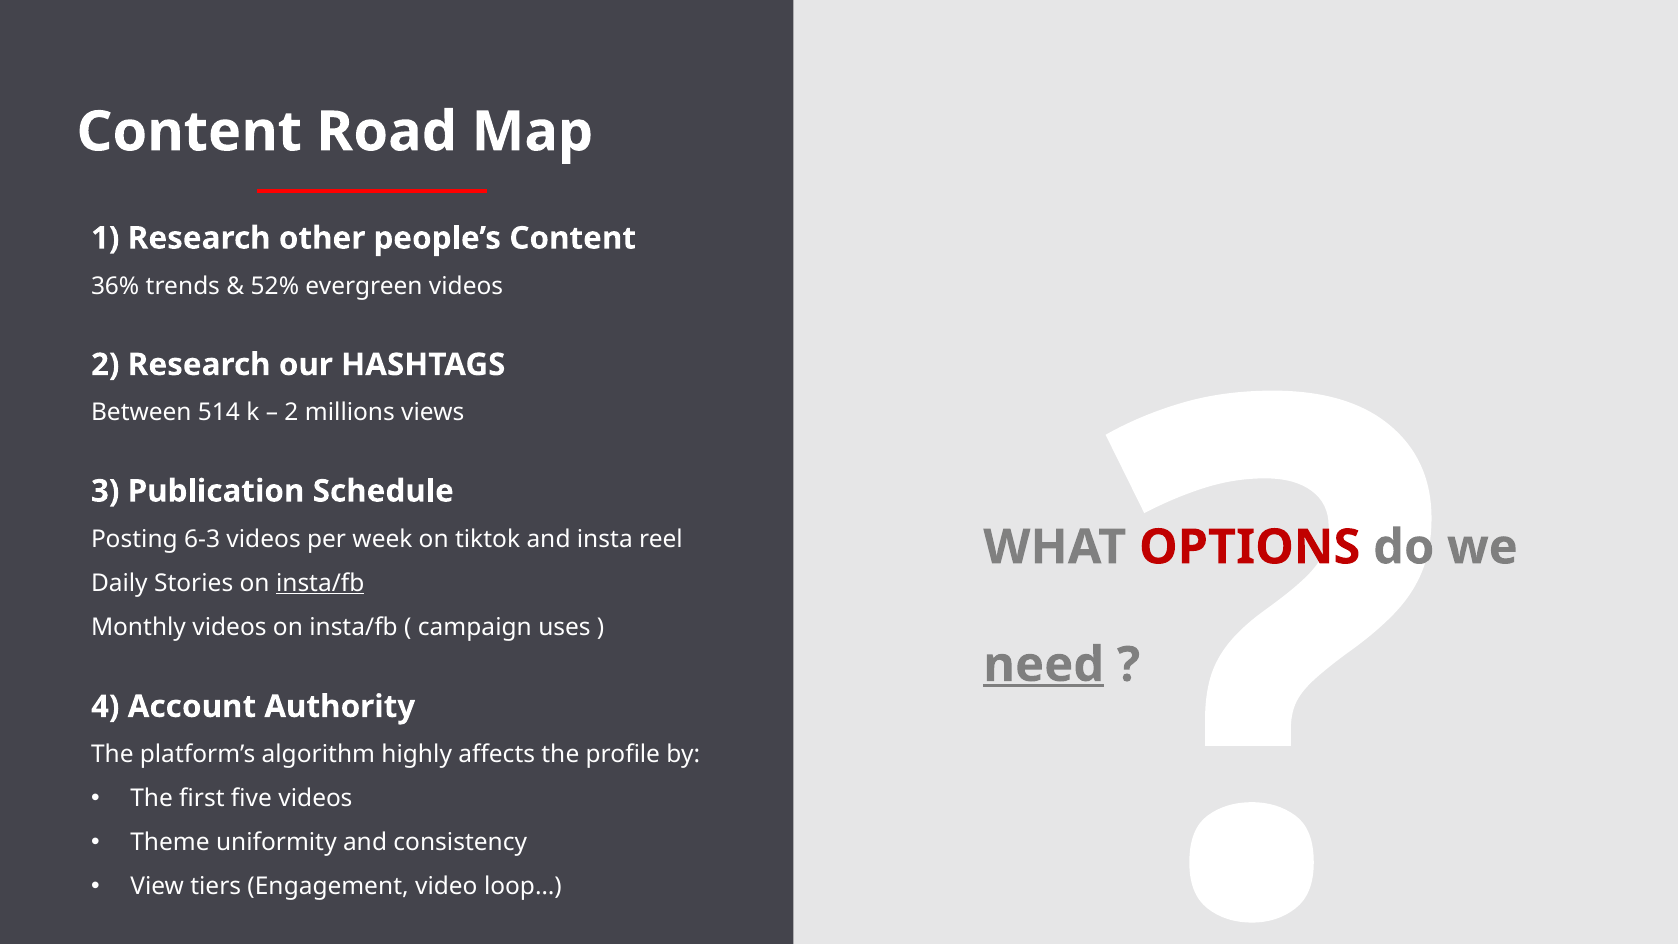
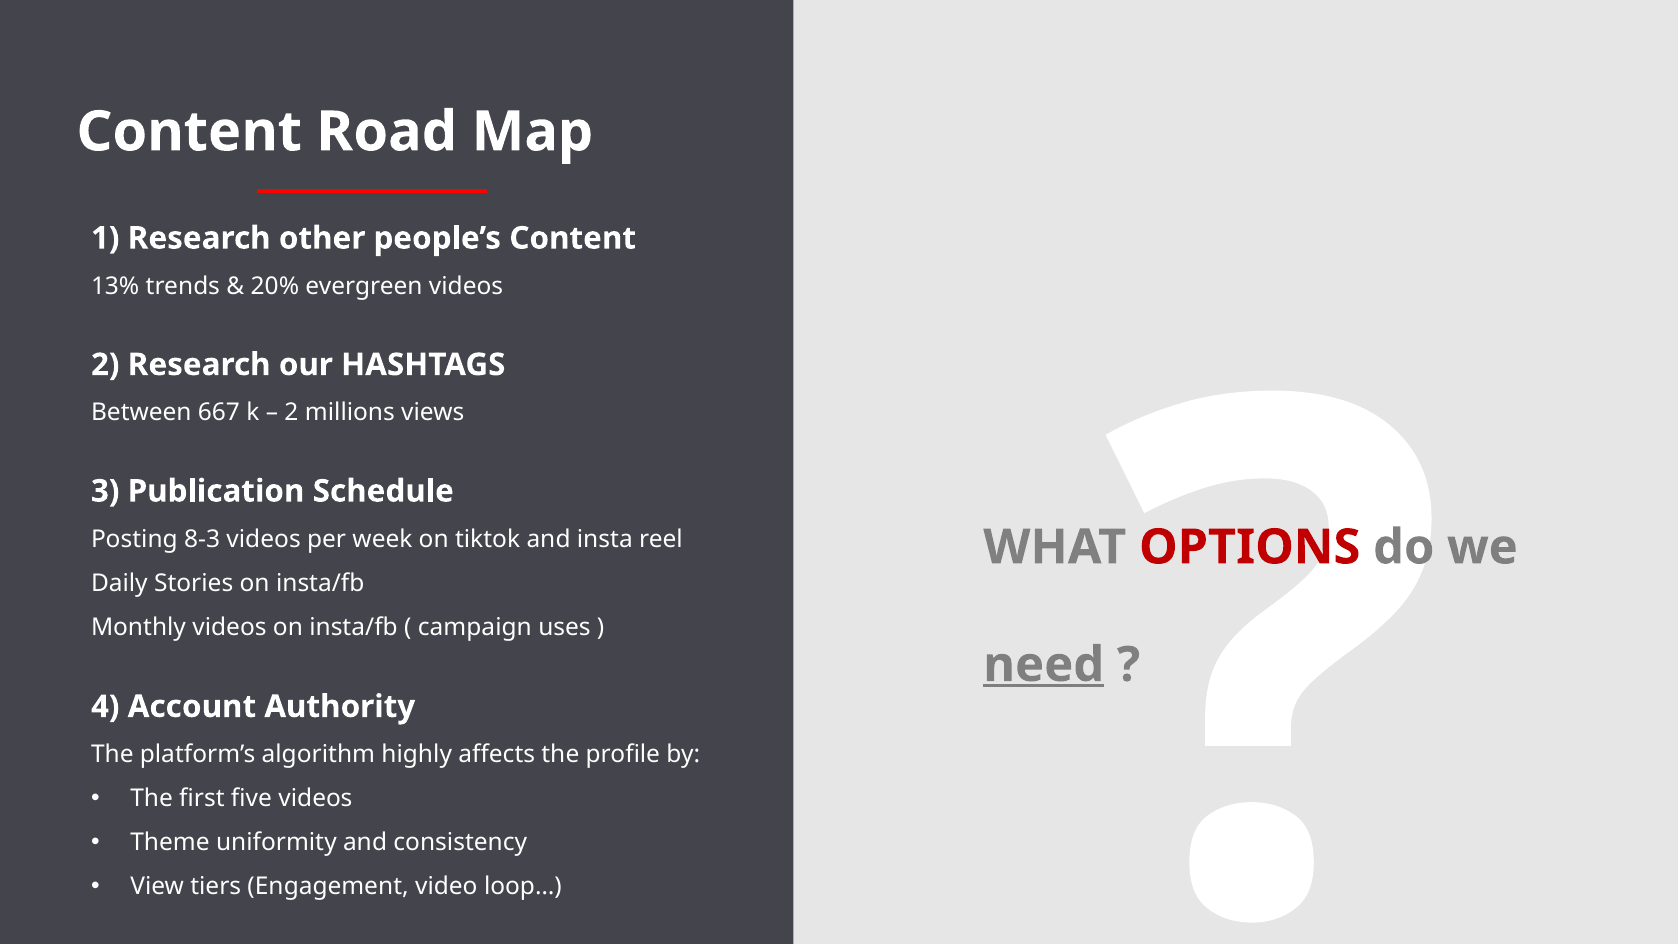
36%: 36% -> 13% (115, 286)
52%: 52% -> 20% (275, 286)
514: 514 -> 667 (219, 412)
6-3: 6-3 -> 8-3 (202, 539)
insta/fb underline: present -> none (320, 583)
